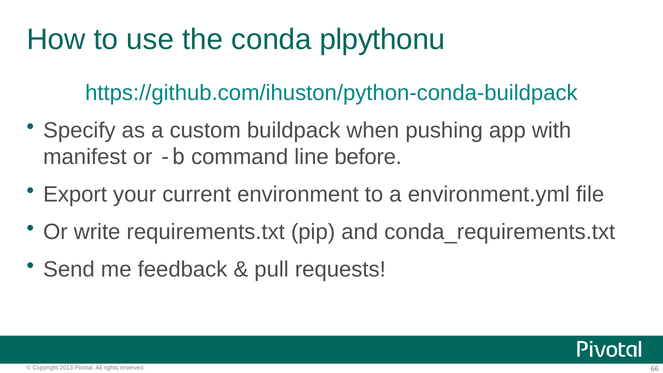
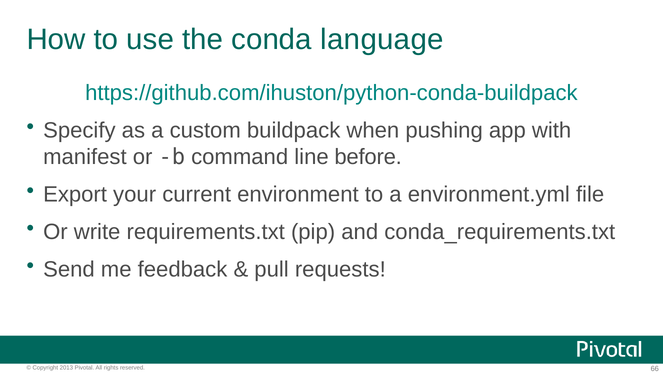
plpythonu: plpythonu -> language (382, 39)
